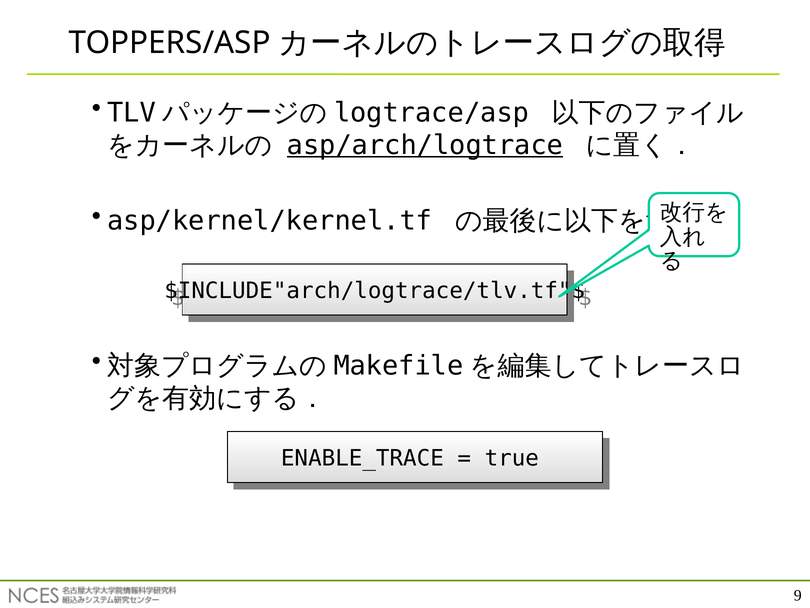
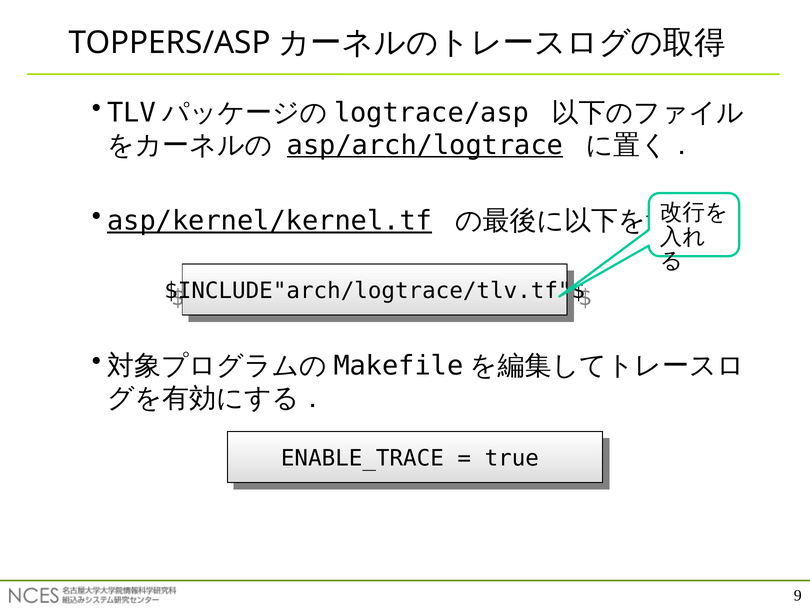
asp/kernel/kernel.tf underline: none -> present (270, 221)
